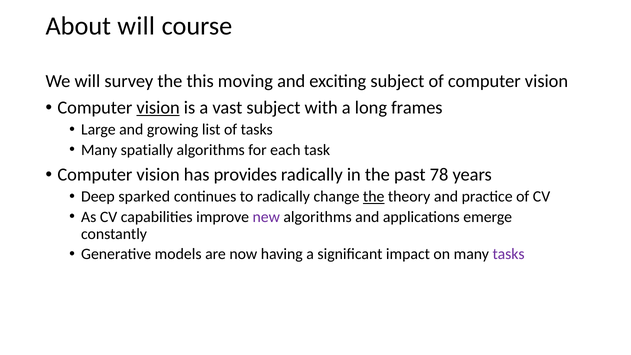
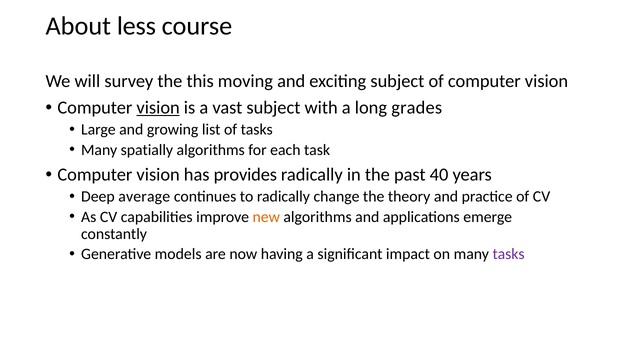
About will: will -> less (136, 26)
frames: frames -> grades (417, 108)
78: 78 -> 40 (439, 175)
sparked: sparked -> average (144, 197)
the underline: present -> none (374, 197)
new colour: purple -> orange (266, 217)
